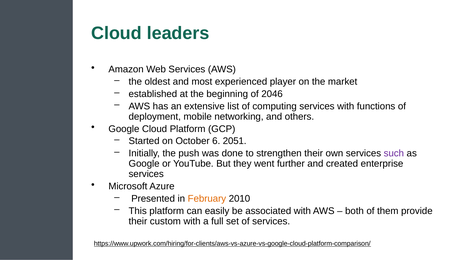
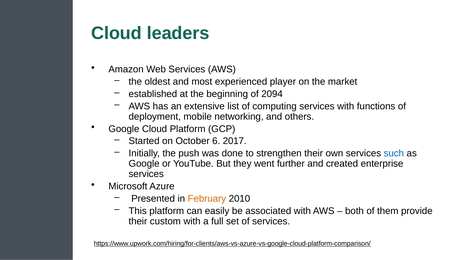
2046: 2046 -> 2094 (272, 94)
2051: 2051 -> 2017 (235, 141)
such colour: purple -> blue (394, 153)
